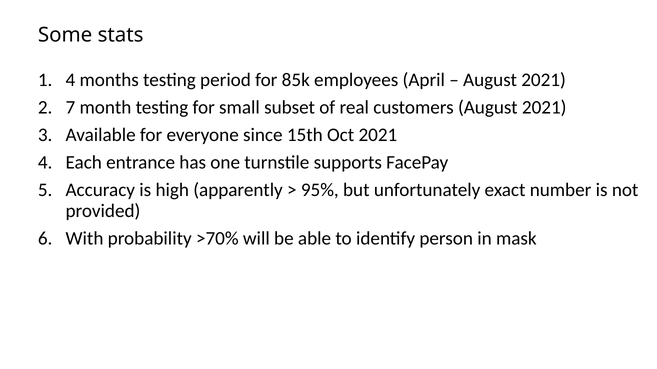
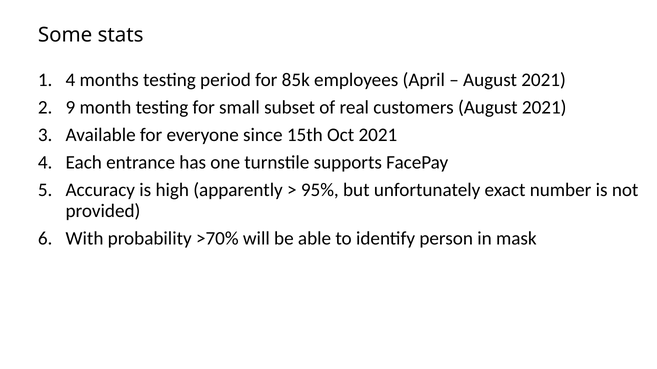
7: 7 -> 9 (70, 108)
